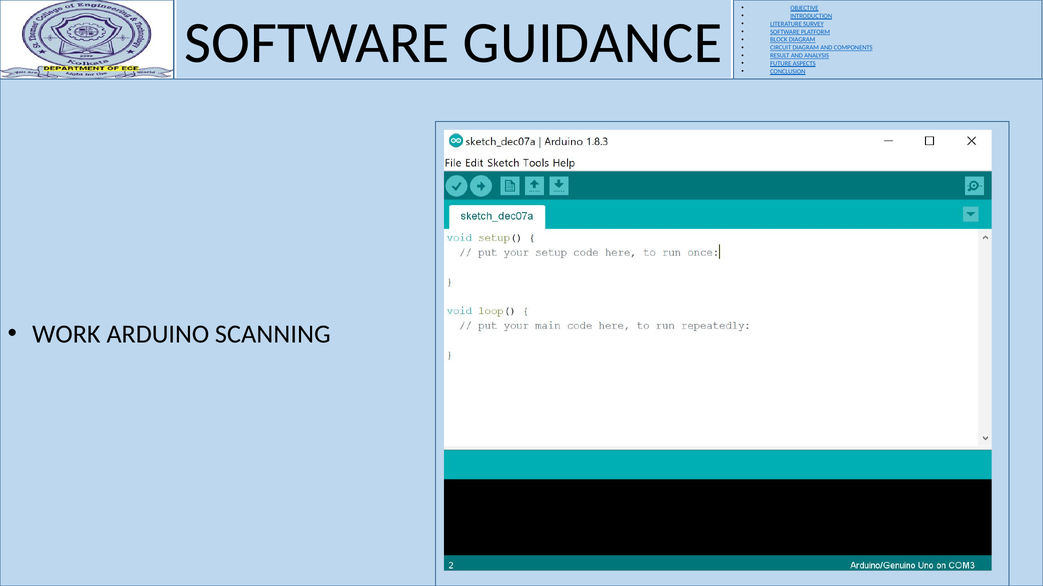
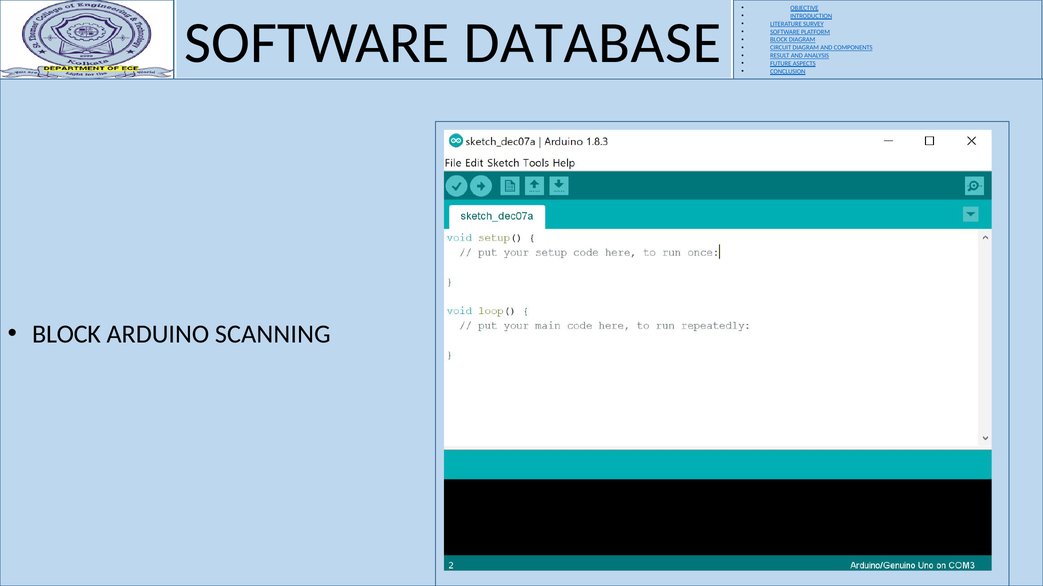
GUIDANCE: GUIDANCE -> DATABASE (592, 43)
WORK: WORK -> BLOCK (67, 335)
